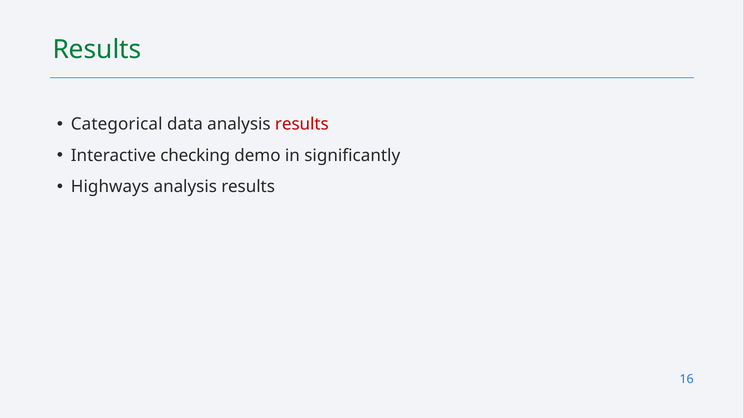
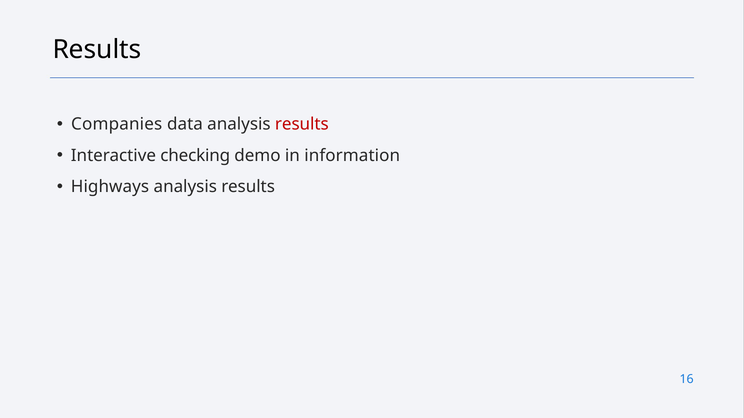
Results colour: green -> black (97, 50)
Categorical: Categorical -> Companies (117, 124)
significantly: significantly -> information (352, 156)
